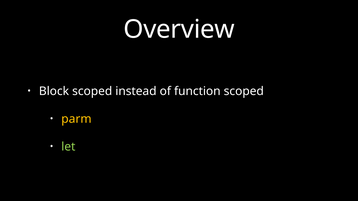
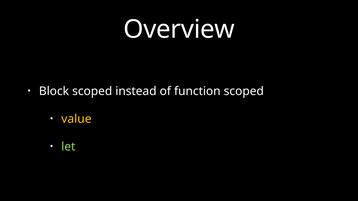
parm: parm -> value (76, 119)
